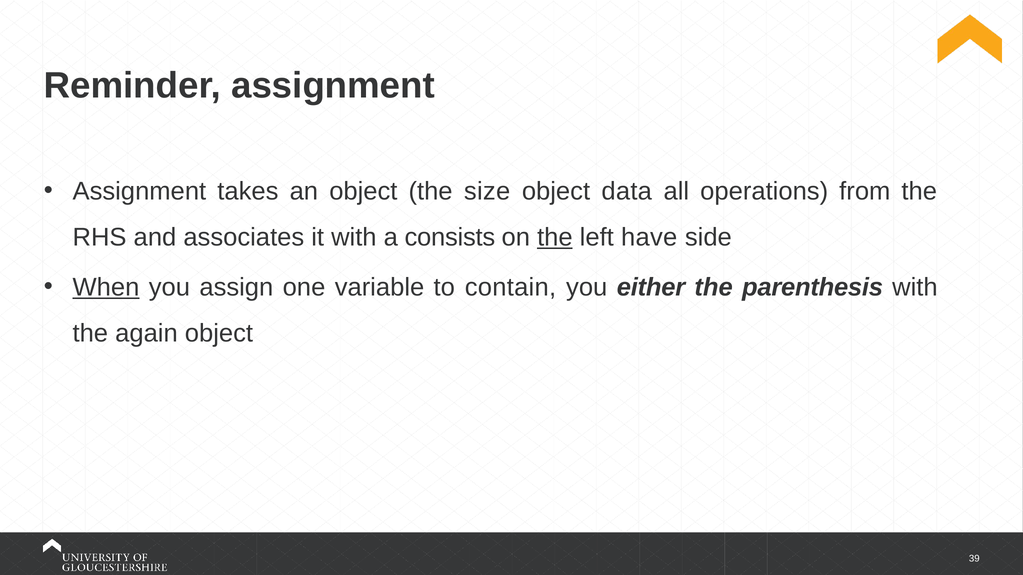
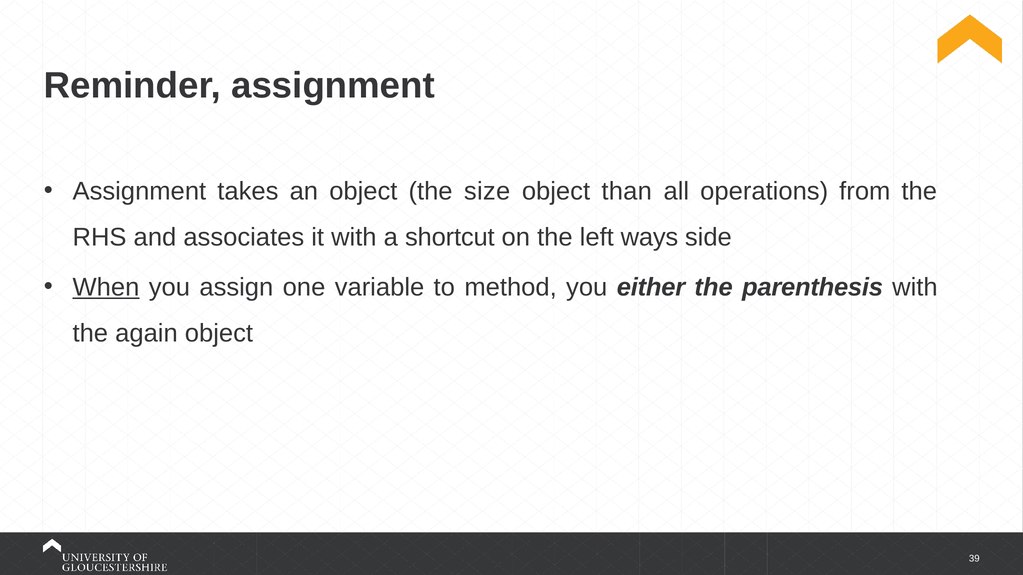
data: data -> than (627, 191)
consists: consists -> shortcut (450, 237)
the underline: present -> none (555, 237)
have: have -> ways (649, 237)
contain: contain -> method (511, 287)
